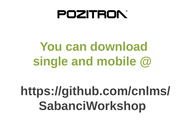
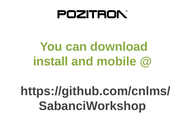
single: single -> install (51, 61)
